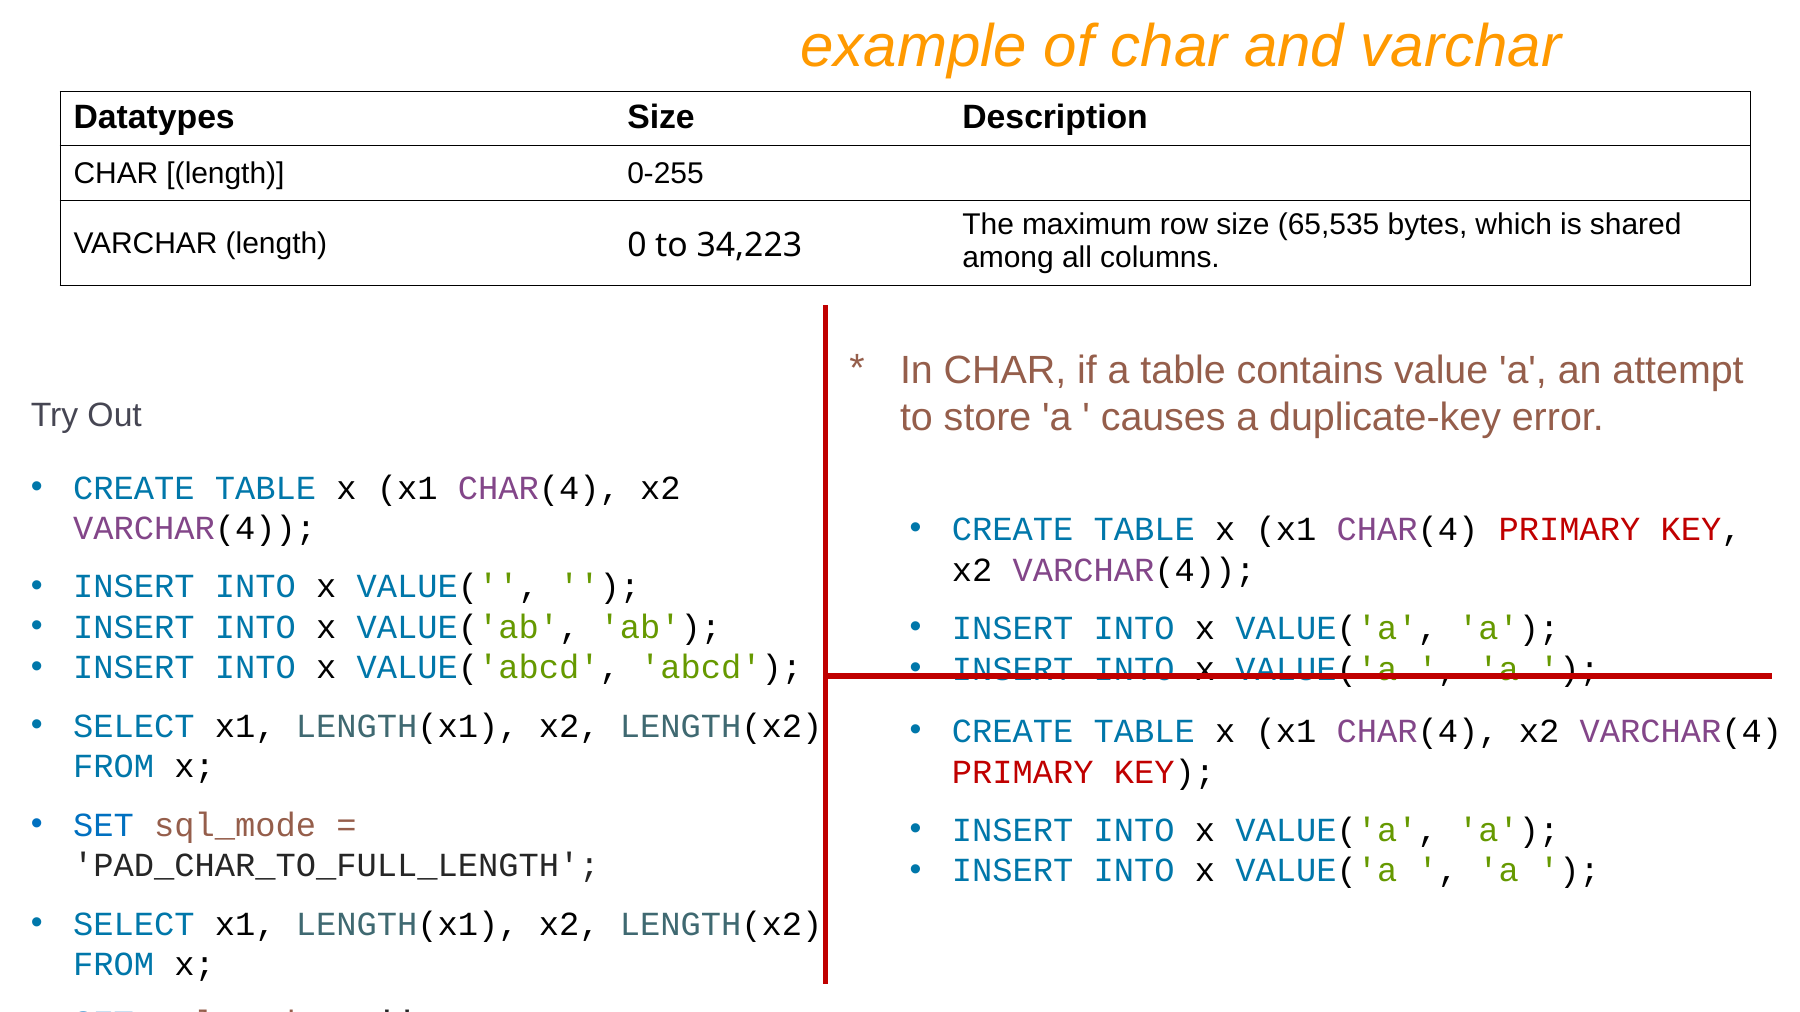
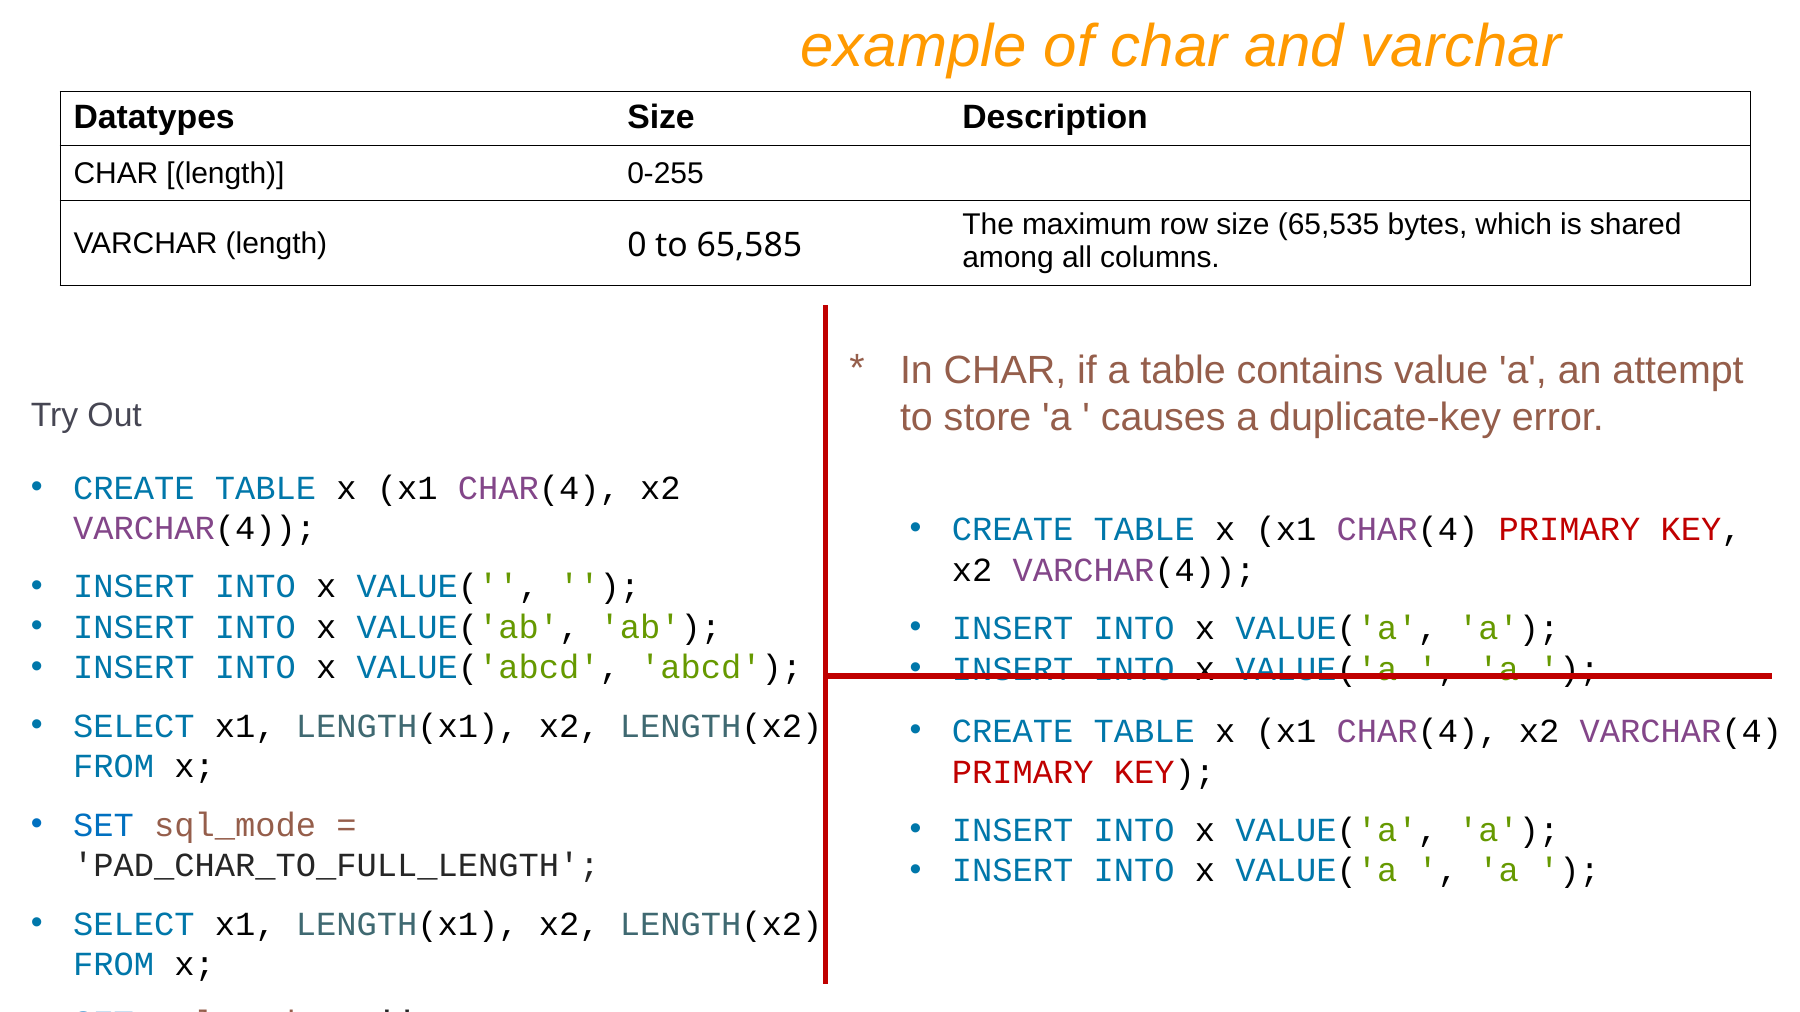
34,223: 34,223 -> 65,585 (749, 245)
